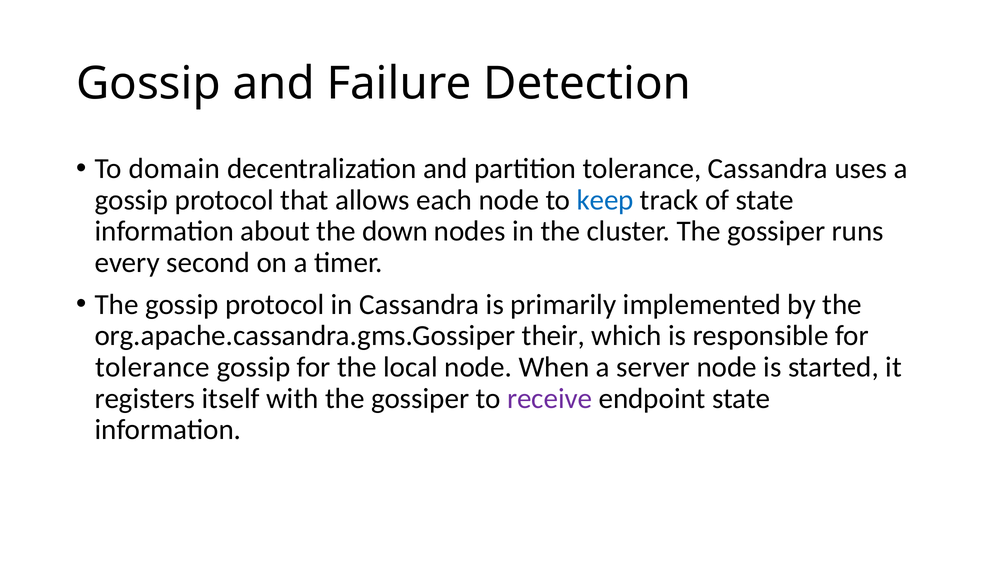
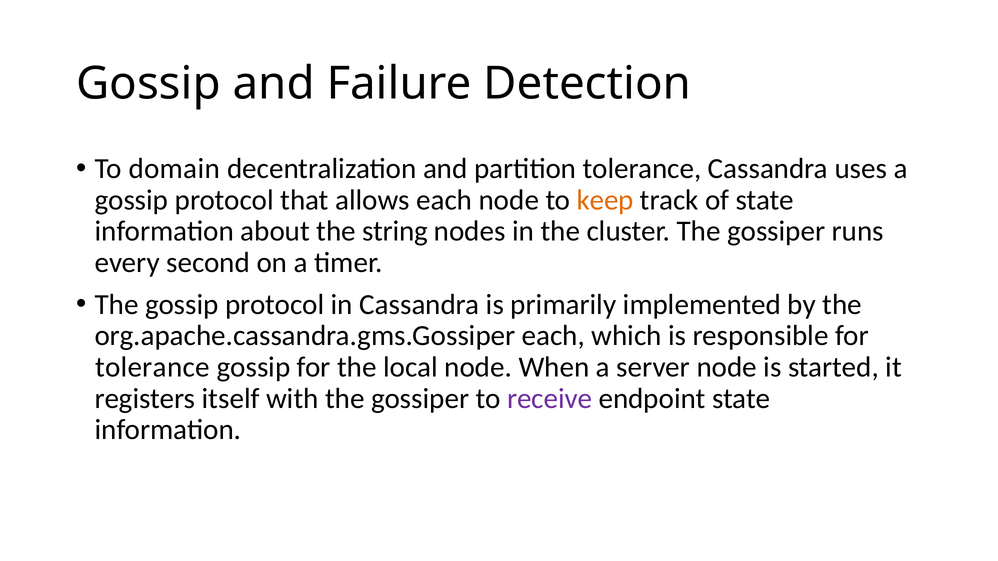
keep colour: blue -> orange (605, 200)
down: down -> string (395, 231)
org.apache.cassandra.gms.Gossiper their: their -> each (553, 336)
